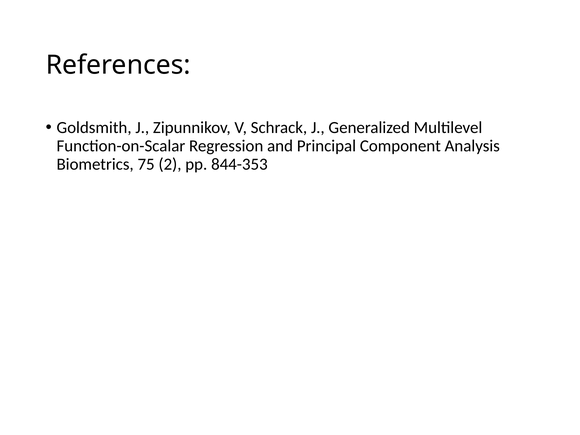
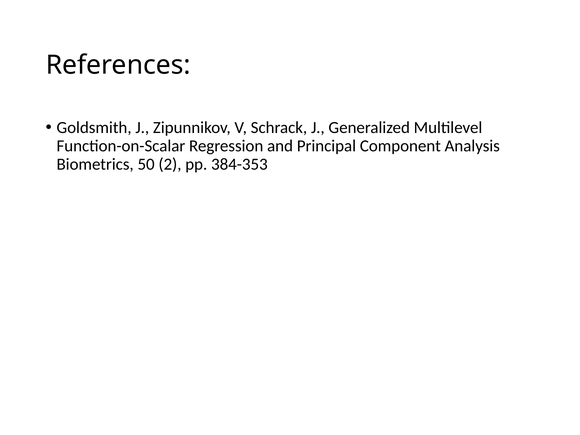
75: 75 -> 50 (146, 164)
844-353: 844-353 -> 384-353 (239, 164)
